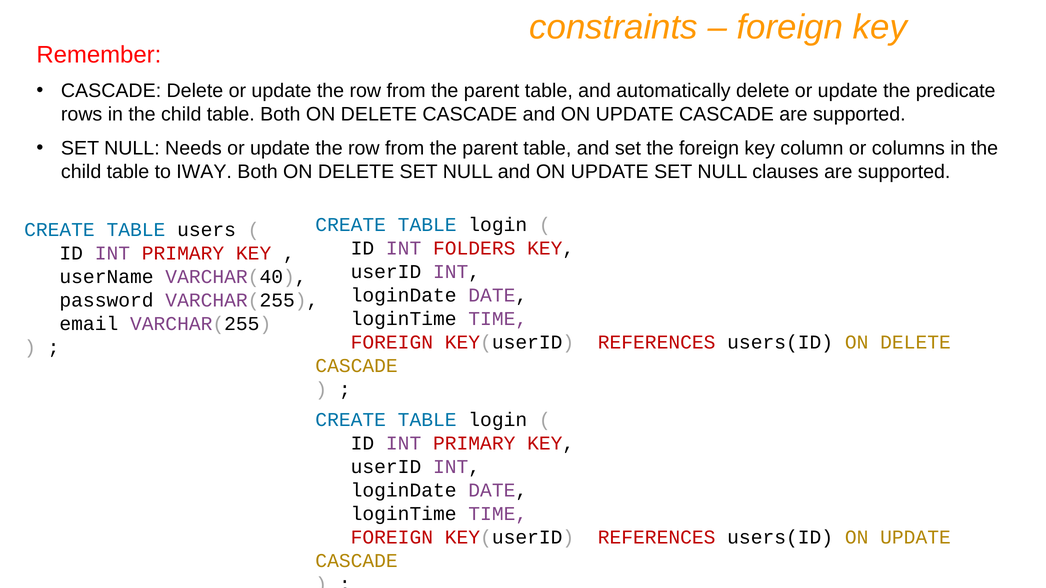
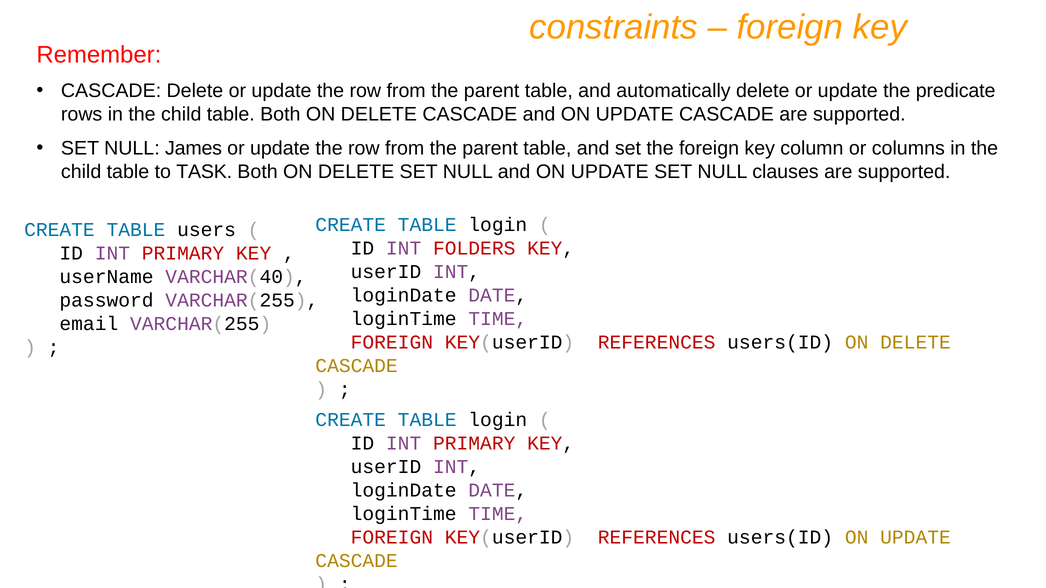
Needs: Needs -> James (194, 148)
IWAY: IWAY -> TASK (204, 172)
